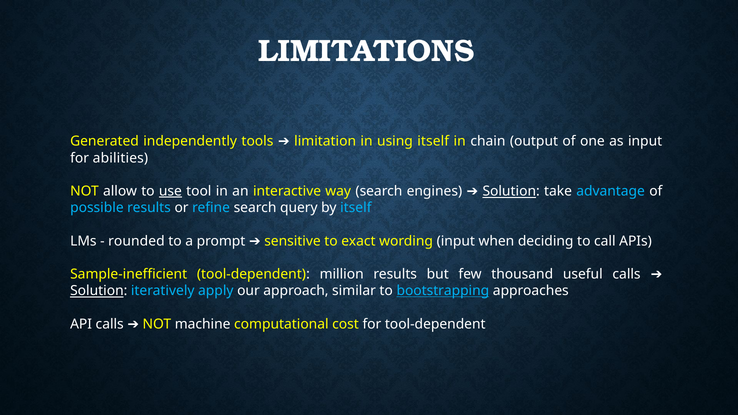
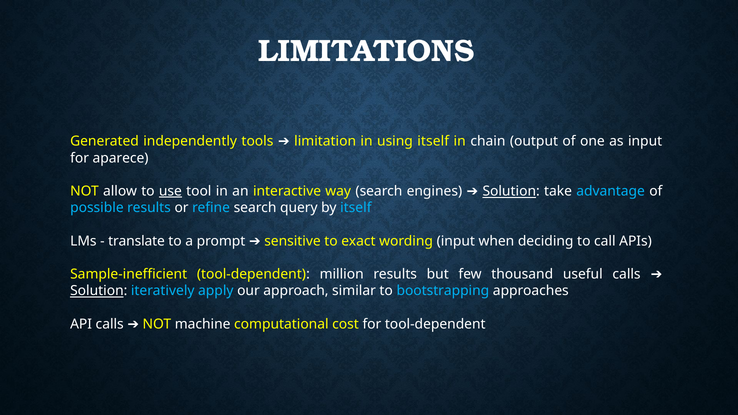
abilities: abilities -> aparece (121, 158)
rounded: rounded -> translate (137, 241)
bootstrapping underline: present -> none (443, 291)
